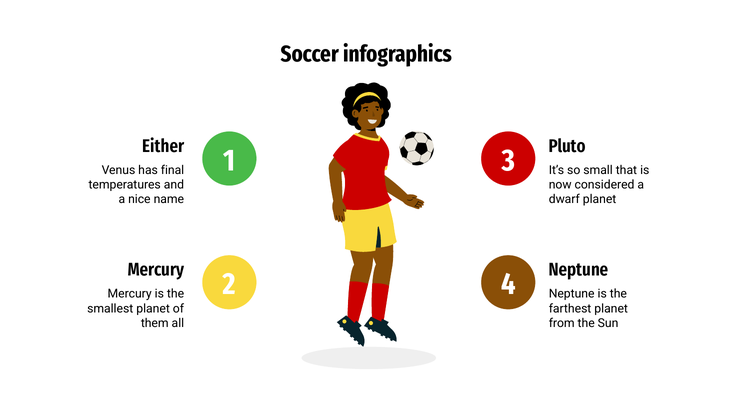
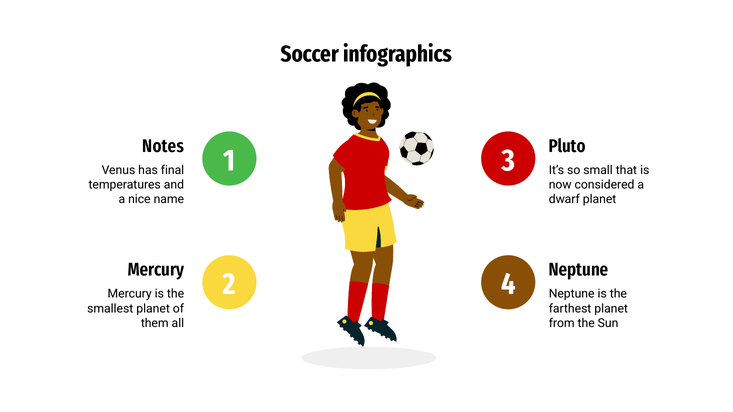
Either: Either -> Notes (163, 146)
